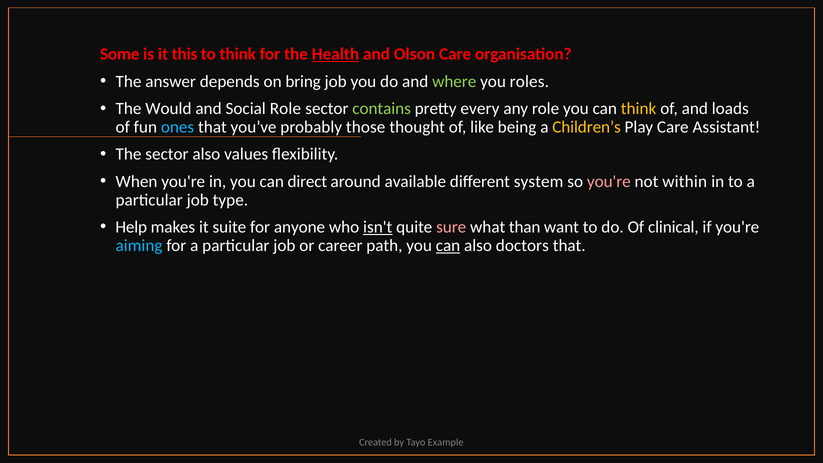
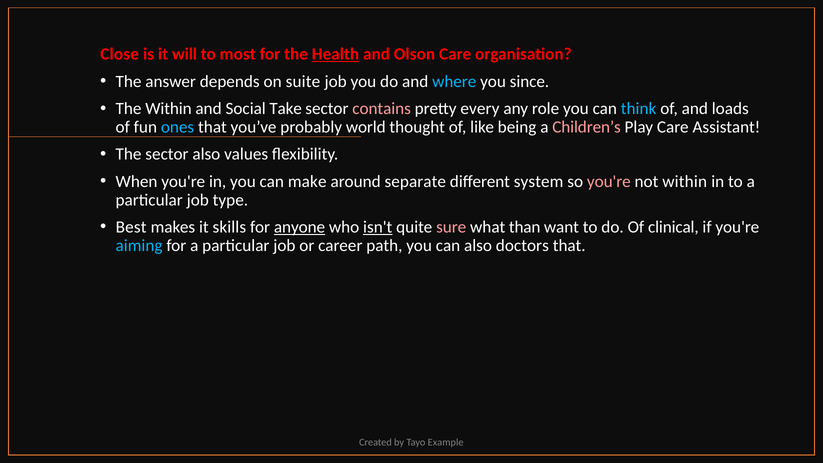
Some: Some -> Close (120, 54)
this: this -> will (185, 54)
to think: think -> most (238, 54)
bring: bring -> suite (303, 81)
where colour: light green -> light blue (454, 81)
roles: roles -> since (529, 81)
The Would: Would -> Within (168, 109)
Social Role: Role -> Take (286, 109)
contains colour: light green -> pink (382, 109)
think colour: yellow -> light blue (639, 109)
those: those -> world (366, 127)
Children’s colour: yellow -> pink (587, 127)
direct: direct -> make (307, 181)
available: available -> separate (415, 181)
Help: Help -> Best (131, 227)
suite: suite -> skills (229, 227)
anyone underline: none -> present (300, 227)
can underline: present -> none (448, 246)
